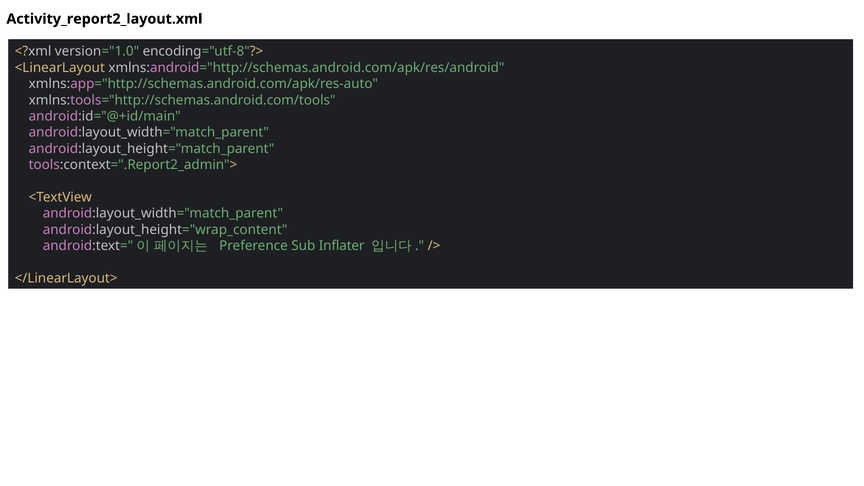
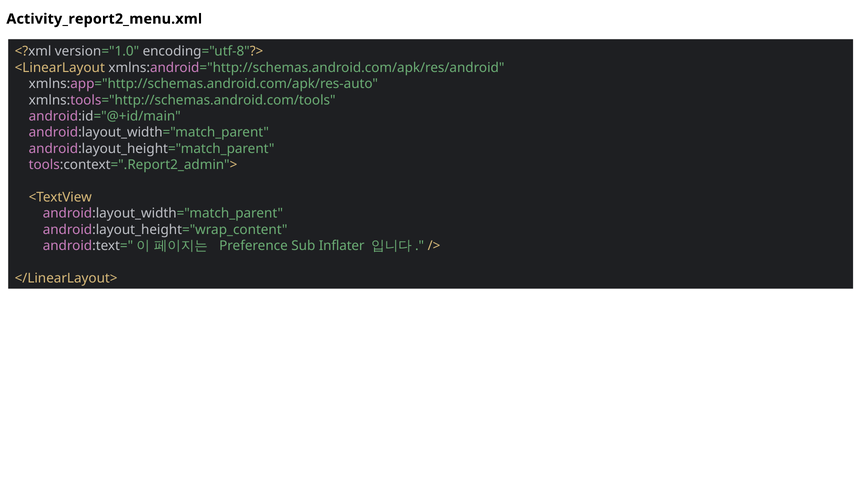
Activity_report2_layout.xml: Activity_report2_layout.xml -> Activity_report2_menu.xml (104, 19)
